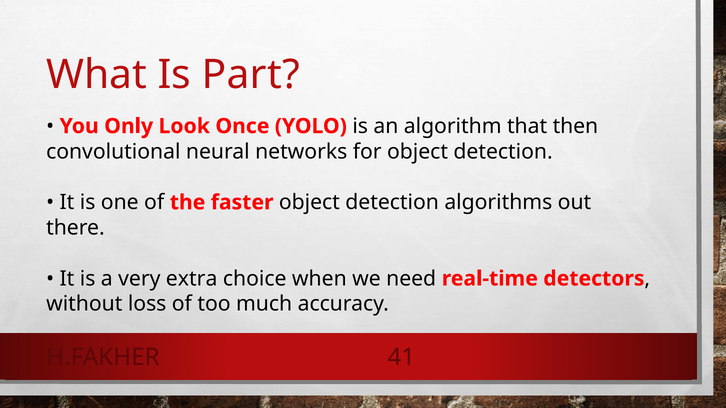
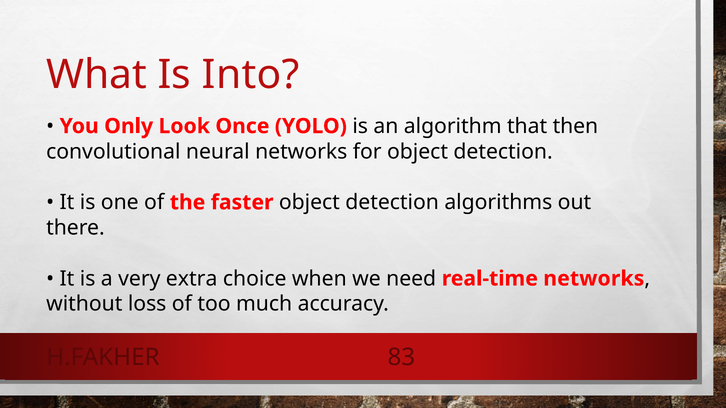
Part: Part -> Into (251, 75)
real-time detectors: detectors -> networks (594, 279)
41: 41 -> 83 (401, 357)
